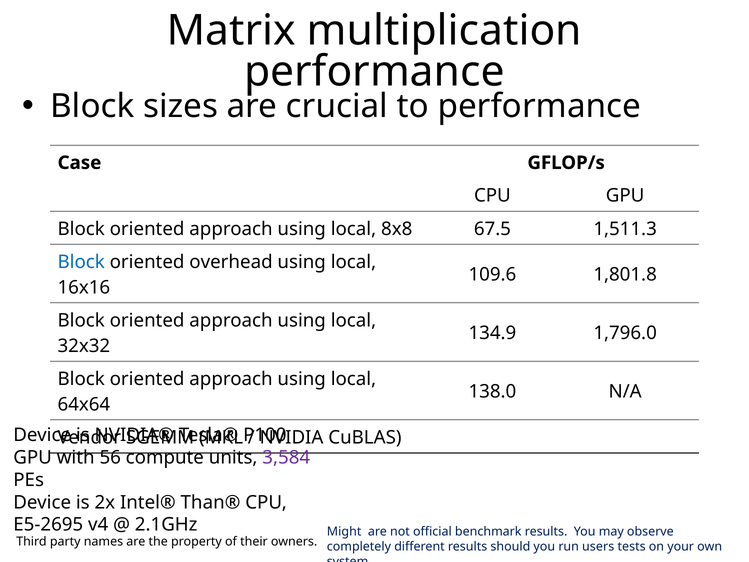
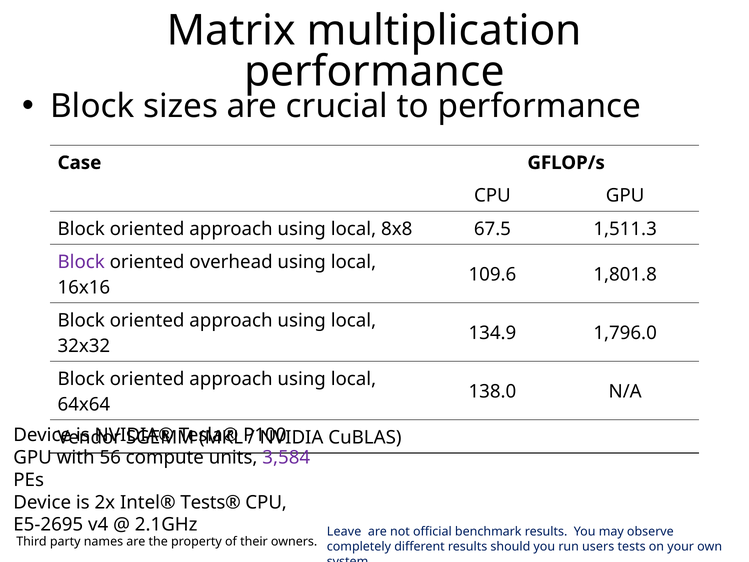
Block colour: blue -> purple (81, 262)
Than®: Than® -> Tests® (211, 502)
Might: Might -> Leave (344, 531)
